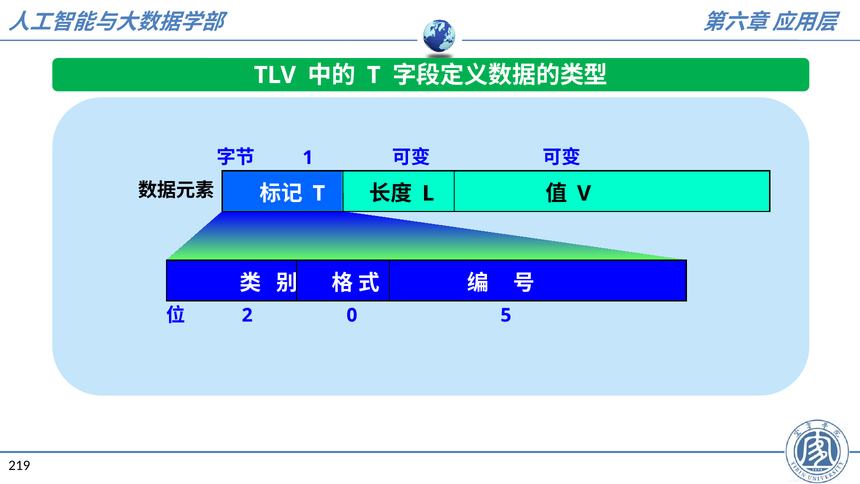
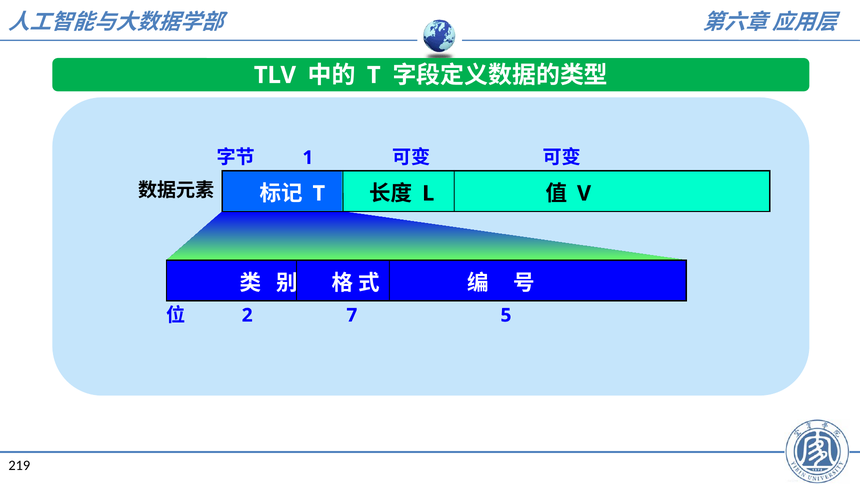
0: 0 -> 7 (352, 315)
